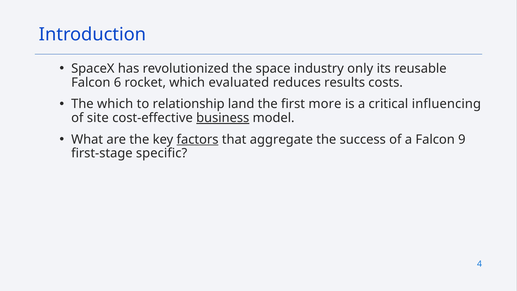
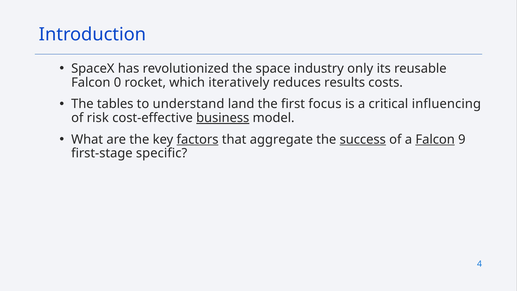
6: 6 -> 0 (118, 82)
evaluated: evaluated -> iteratively (239, 82)
The which: which -> tables (115, 104)
relationship: relationship -> understand (189, 104)
more: more -> focus (325, 104)
site: site -> risk (98, 118)
success underline: none -> present (363, 139)
Falcon underline: none -> present (435, 139)
